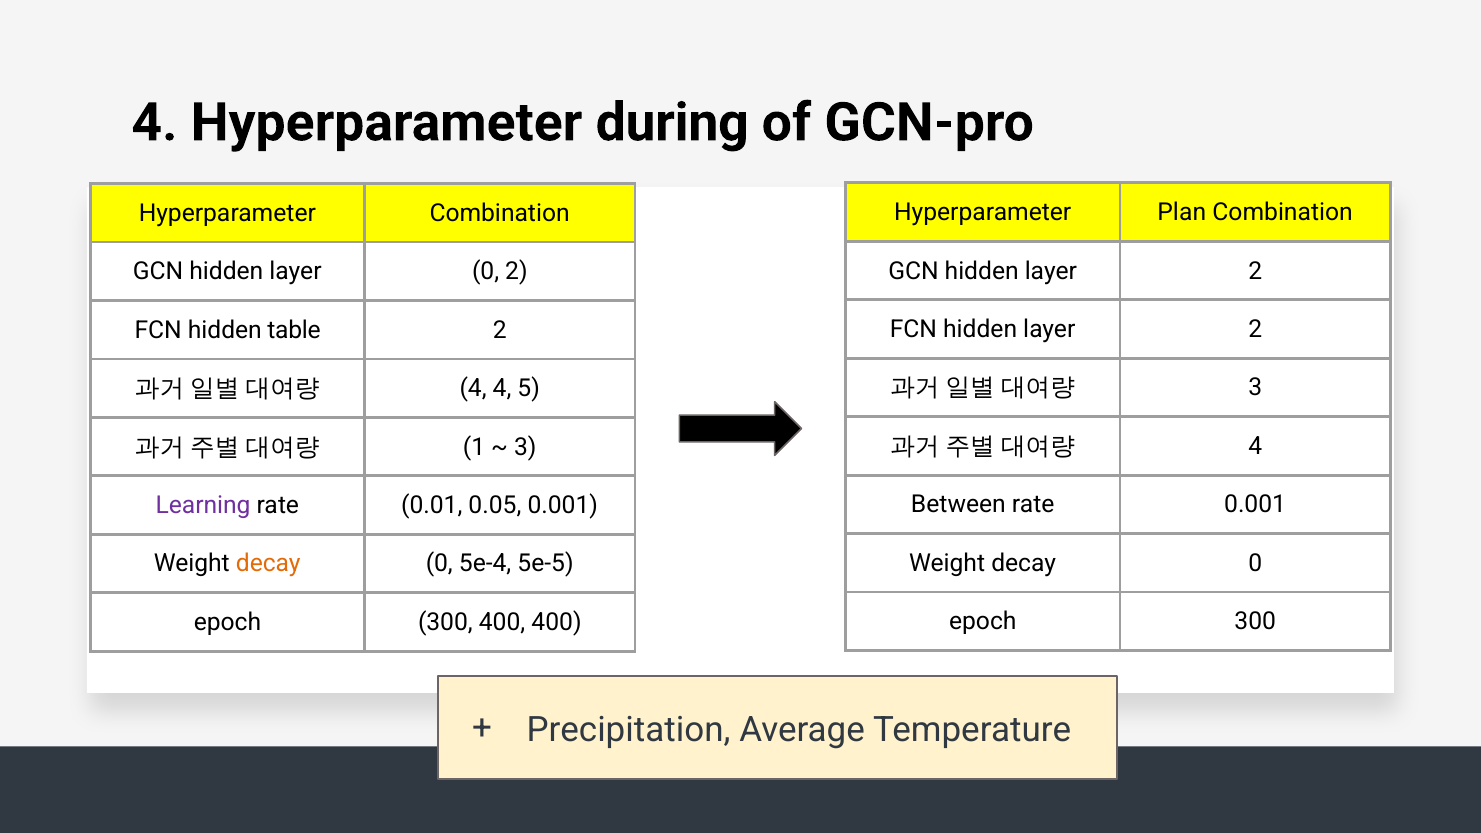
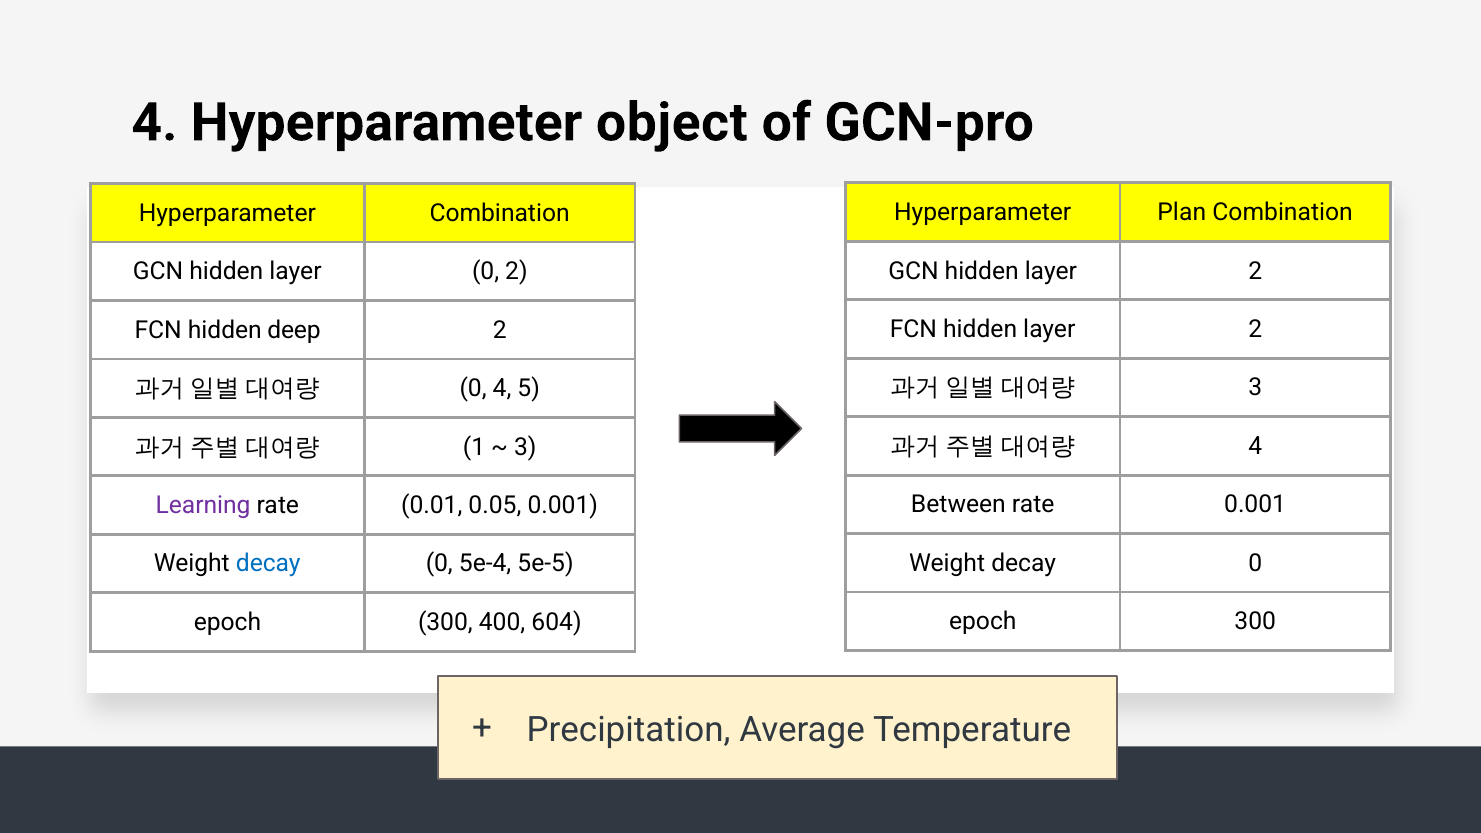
during: during -> object (672, 123)
table: table -> deep (294, 330)
4: 4 -> 0 (473, 388)
decay colour: orange -> blue (268, 564)
400 400: 400 -> 604 (557, 622)
